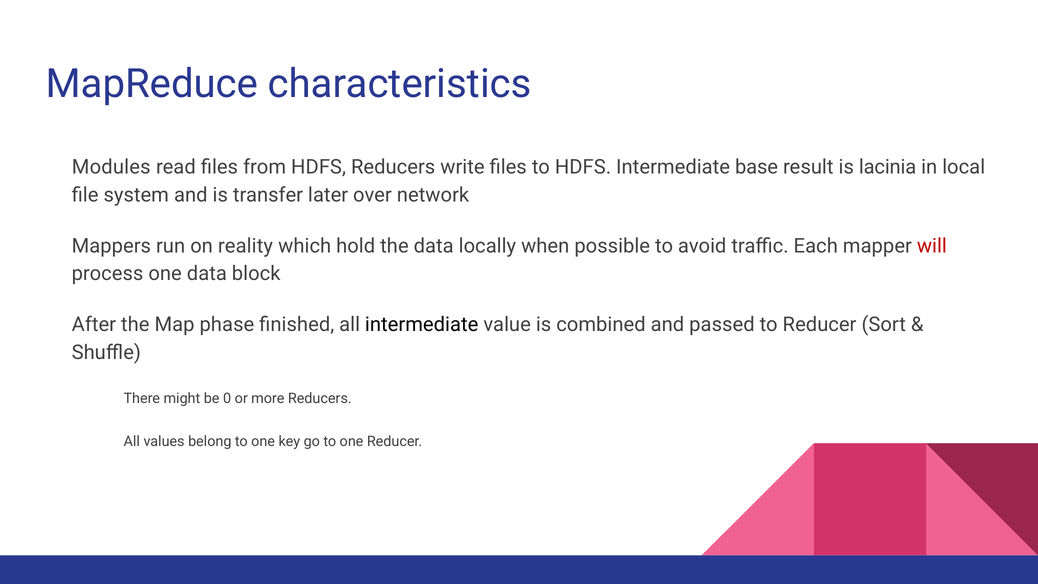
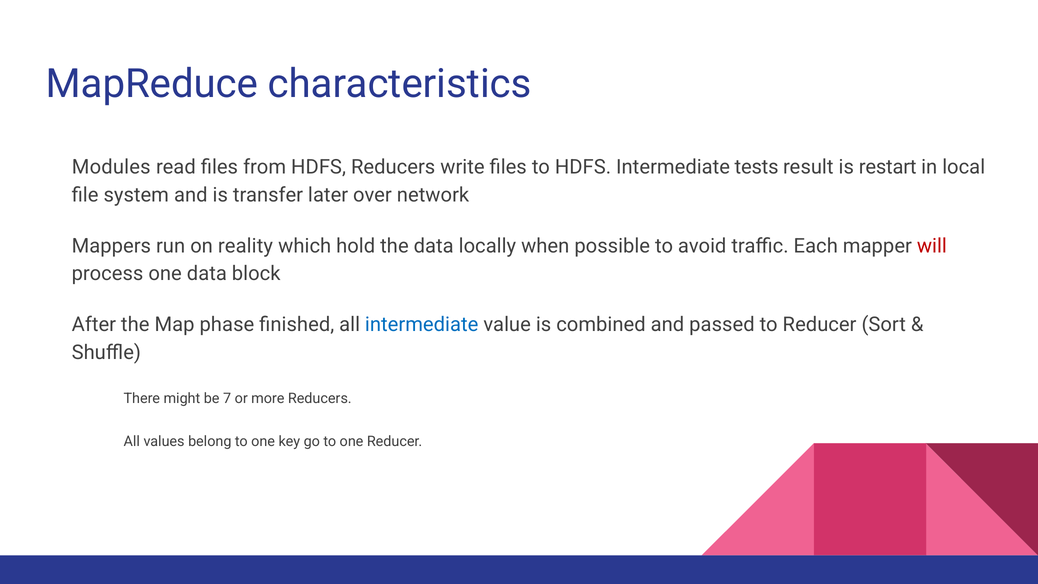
base: base -> tests (757, 167)
lacinia: lacinia -> restart (888, 167)
intermediate colour: black -> blue (422, 325)
0: 0 -> 7 (227, 398)
